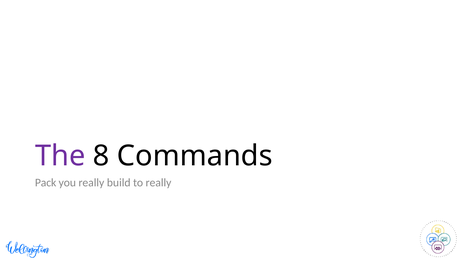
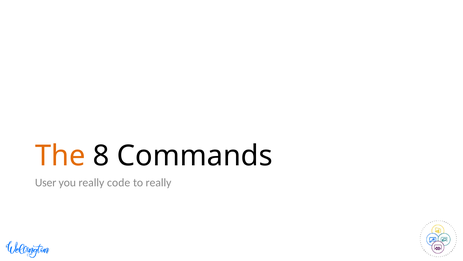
The colour: purple -> orange (60, 156)
Pack: Pack -> User (46, 182)
build: build -> code (119, 182)
